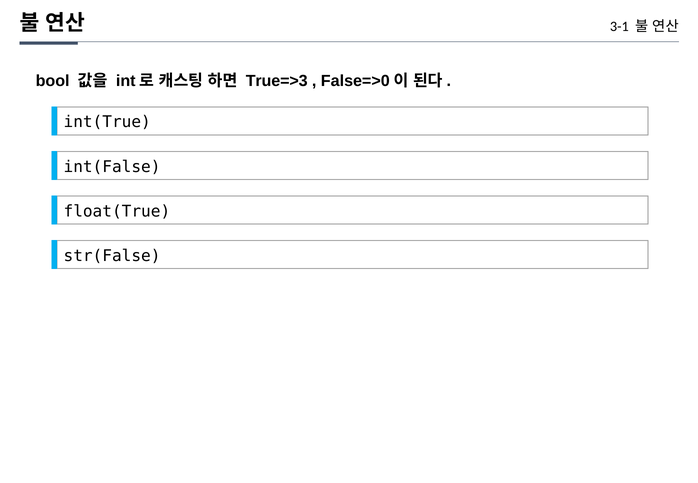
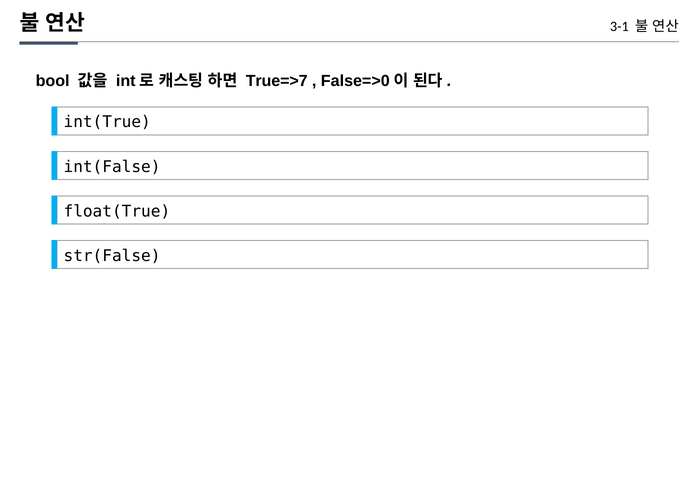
True=>3: True=>3 -> True=>7 (277, 81)
